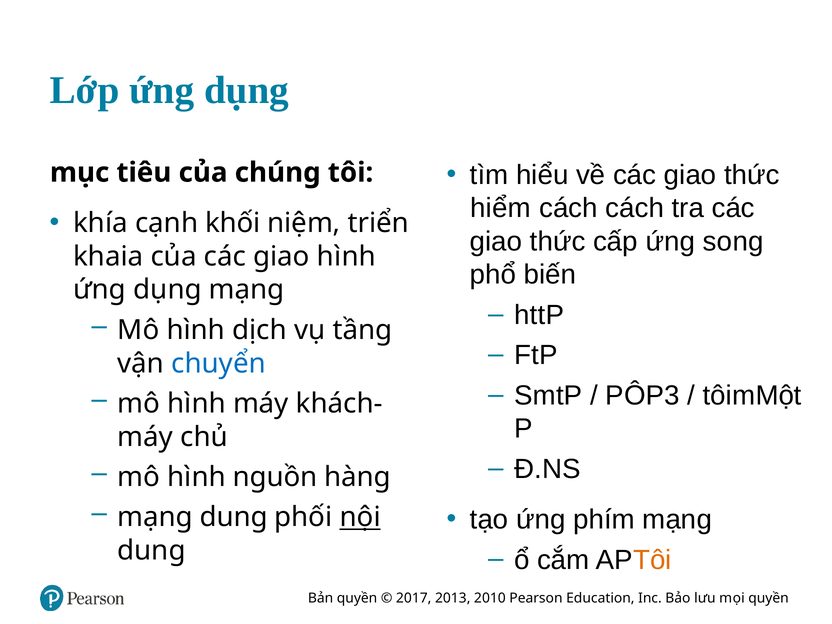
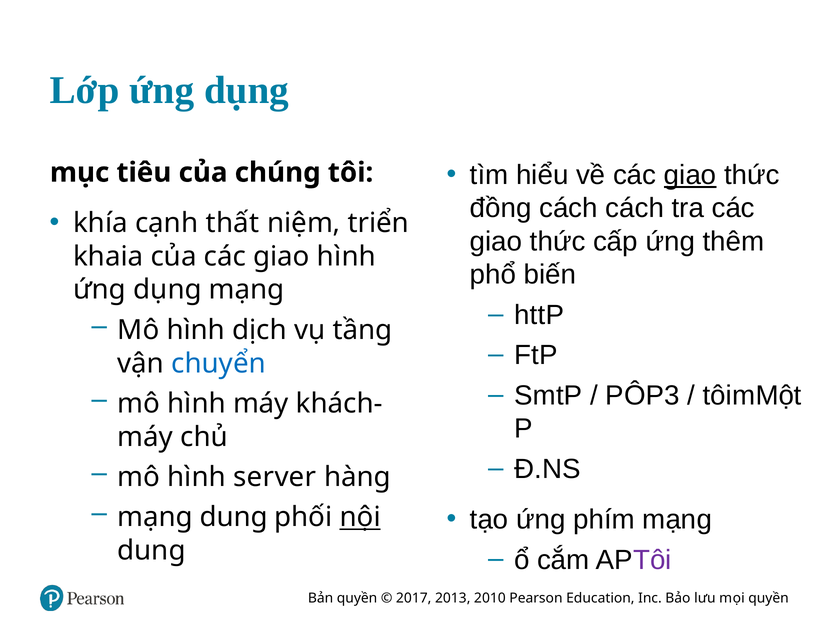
giao underline: none -> present (690, 175)
hiểm: hiểm -> đồng (501, 208)
khối: khối -> thất (233, 223)
song: song -> thêm (733, 242)
nguồn: nguồn -> server (275, 477)
Tôi colour: orange -> purple (652, 560)
